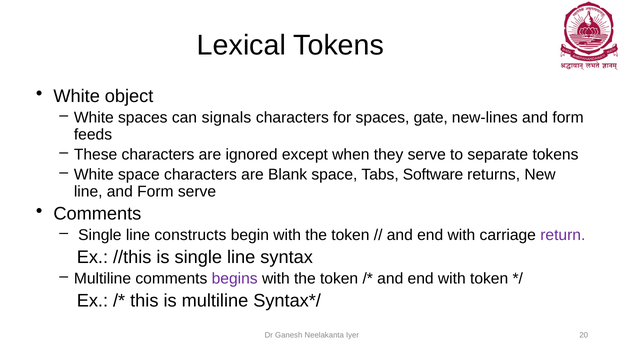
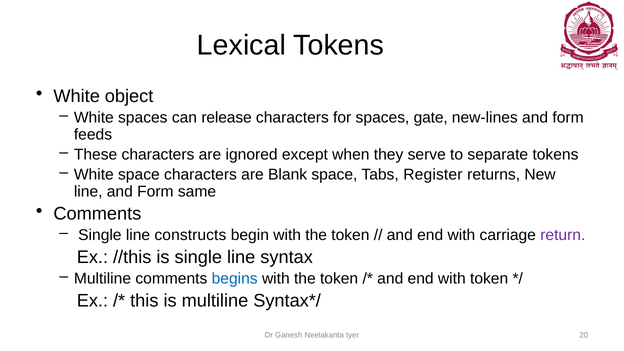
signals: signals -> release (227, 118)
Software: Software -> Register (433, 175)
Form serve: serve -> same (197, 192)
begins colour: purple -> blue (235, 279)
